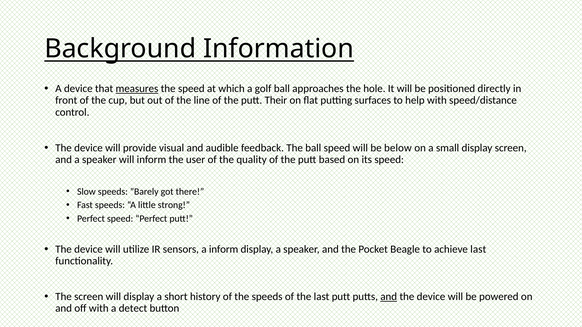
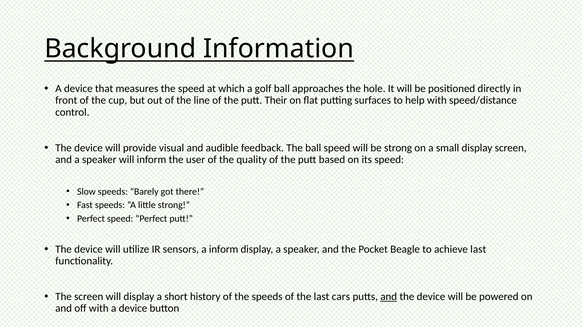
measures underline: present -> none (137, 89)
be below: below -> strong (398, 148)
last putt: putt -> cars (341, 297)
with a detect: detect -> device (133, 309)
